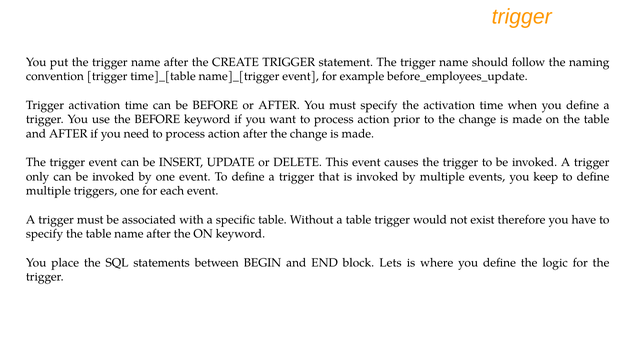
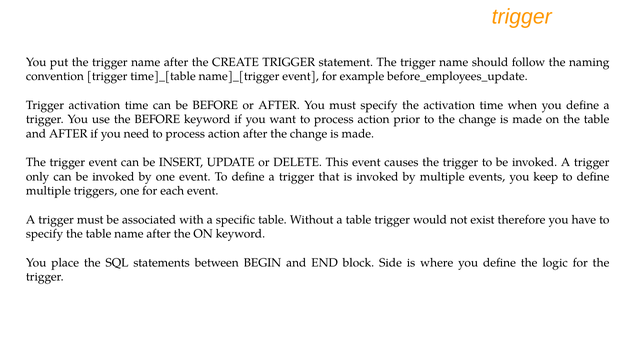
Lets: Lets -> Side (390, 262)
